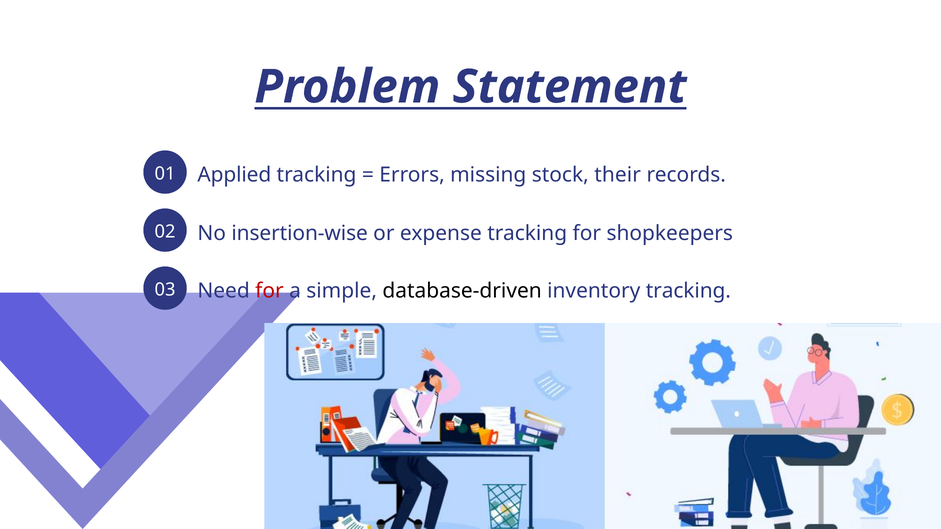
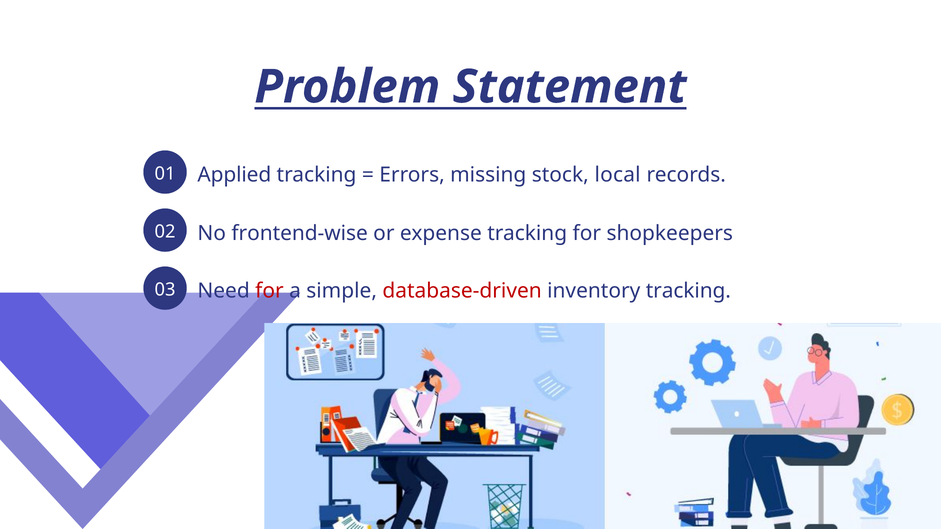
their: their -> local (618, 175)
insertion-wise: insertion-wise -> frontend-wise (300, 233)
database-driven colour: black -> red (462, 291)
